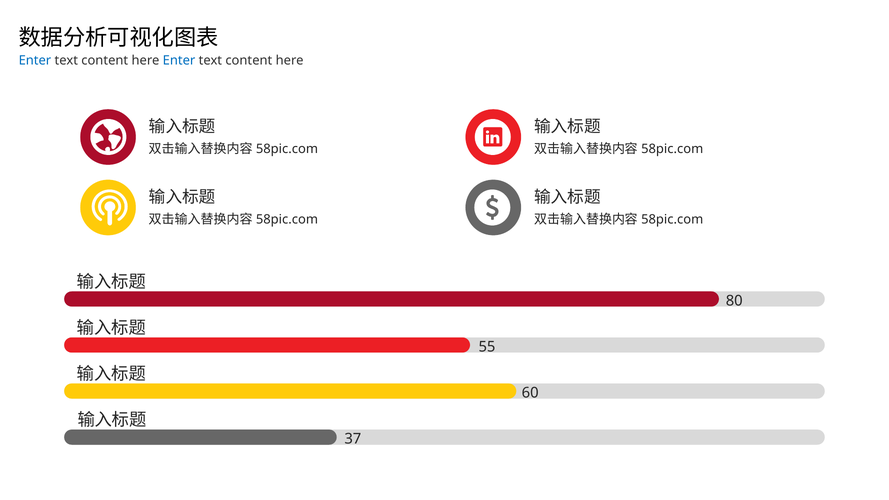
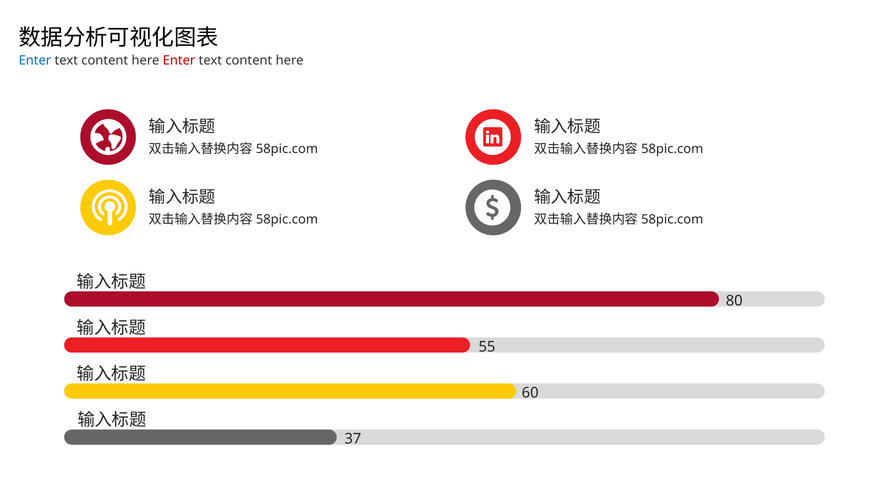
Enter colour: blue -> red (179, 60)
